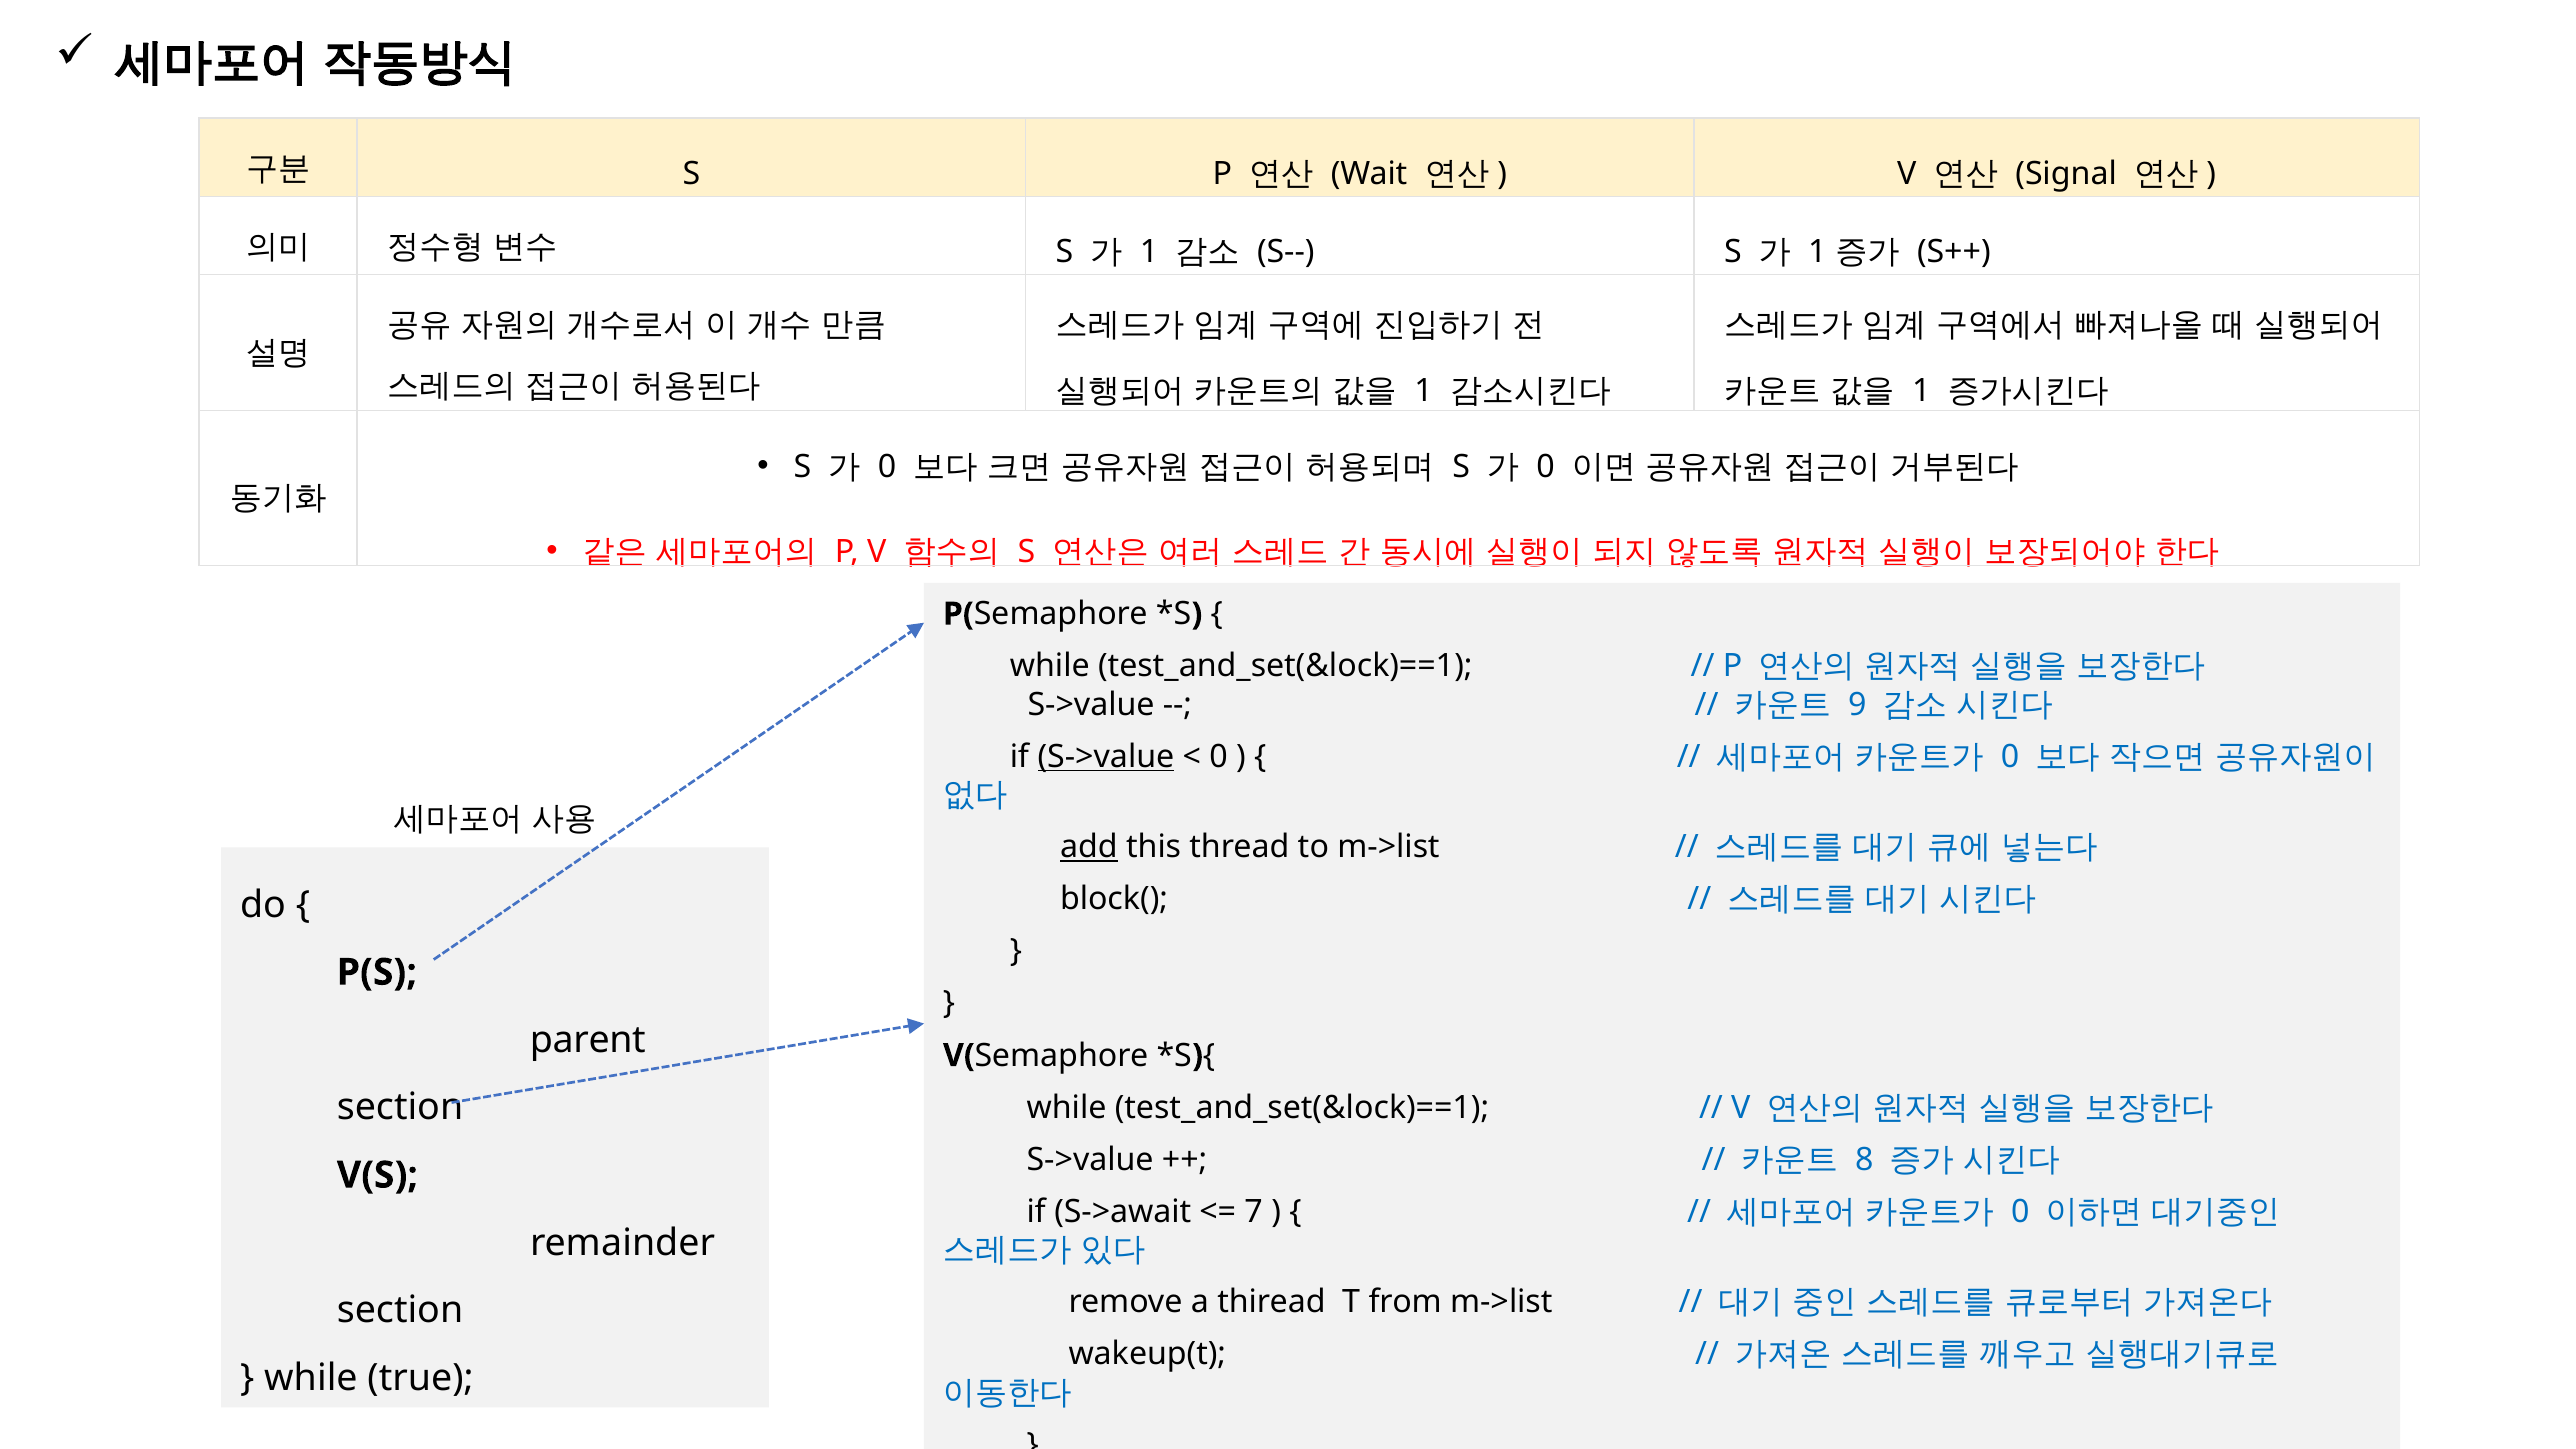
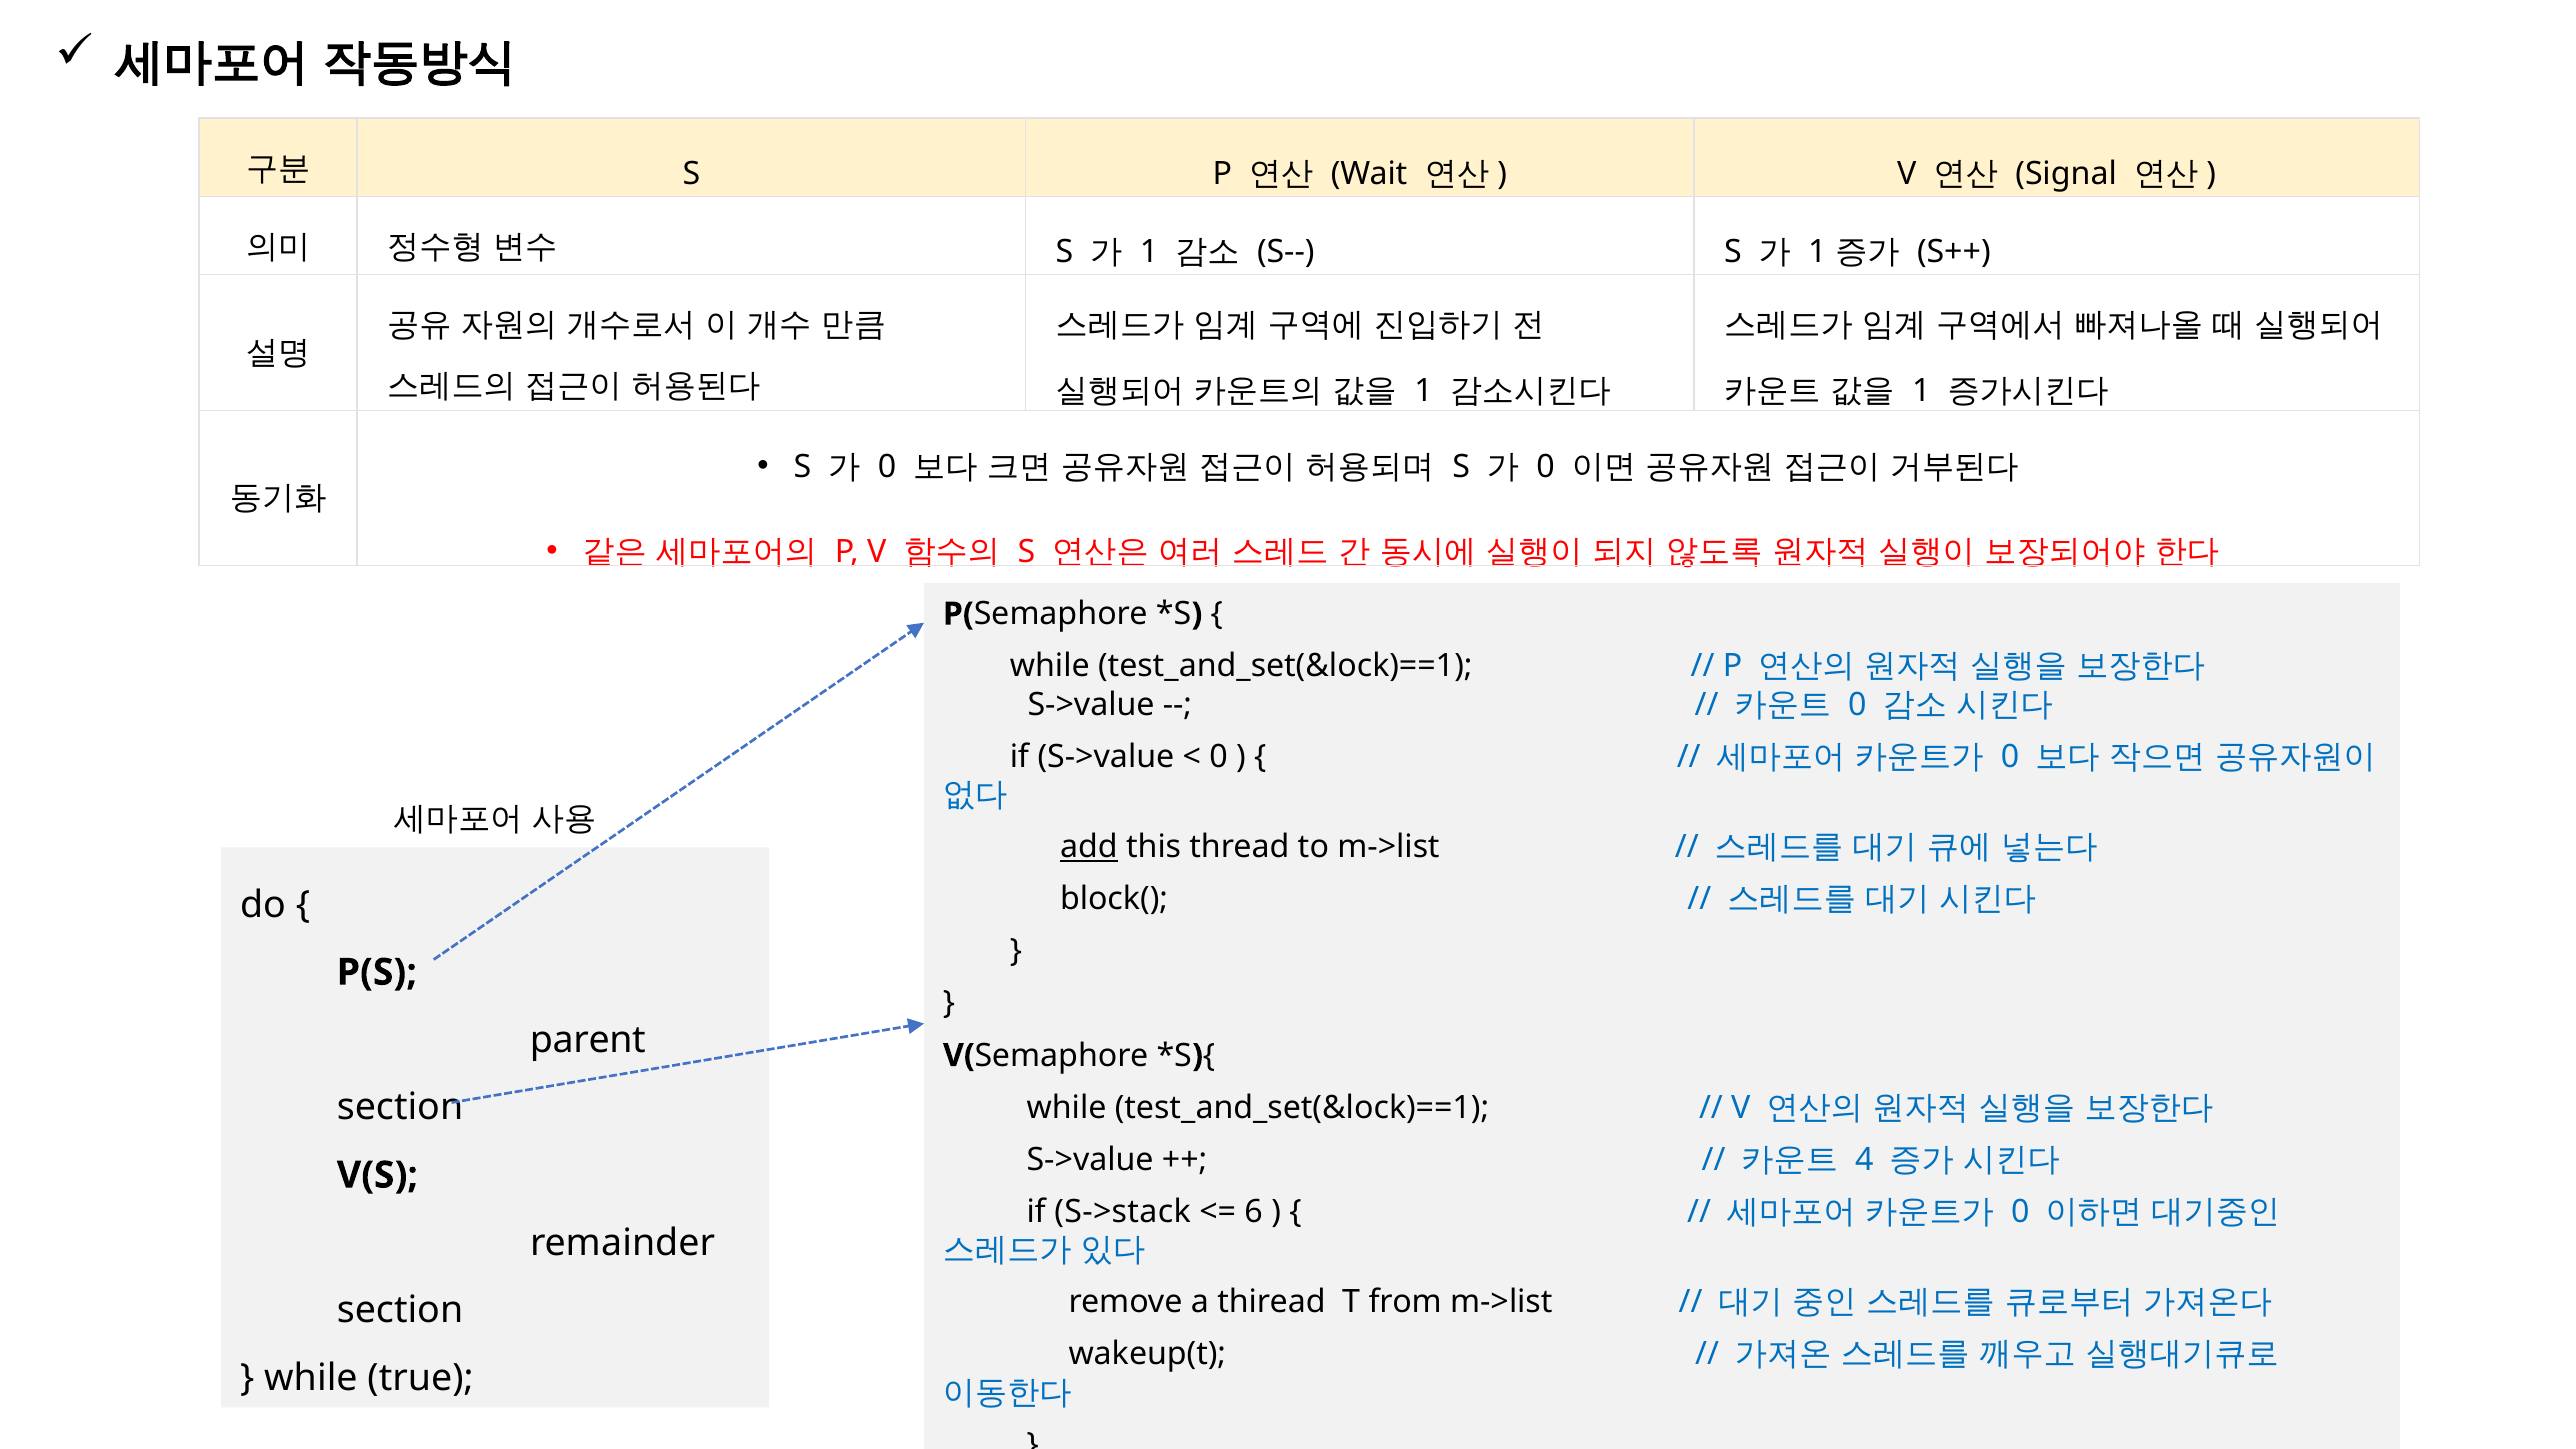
9: 9 -> 0 (1857, 705)
S->value underline: present -> none (1106, 757)
8: 8 -> 4 (1864, 1159)
S->await: S->await -> S->stack (1123, 1211)
7: 7 -> 6 (1254, 1211)
